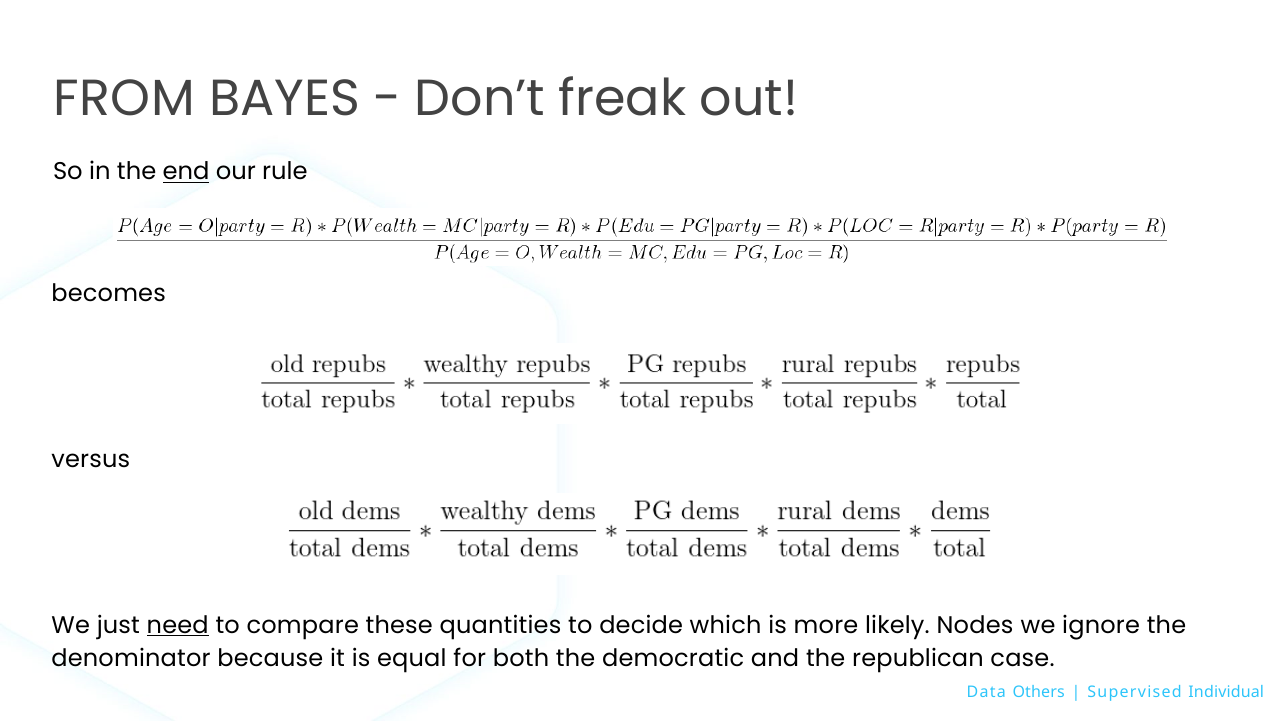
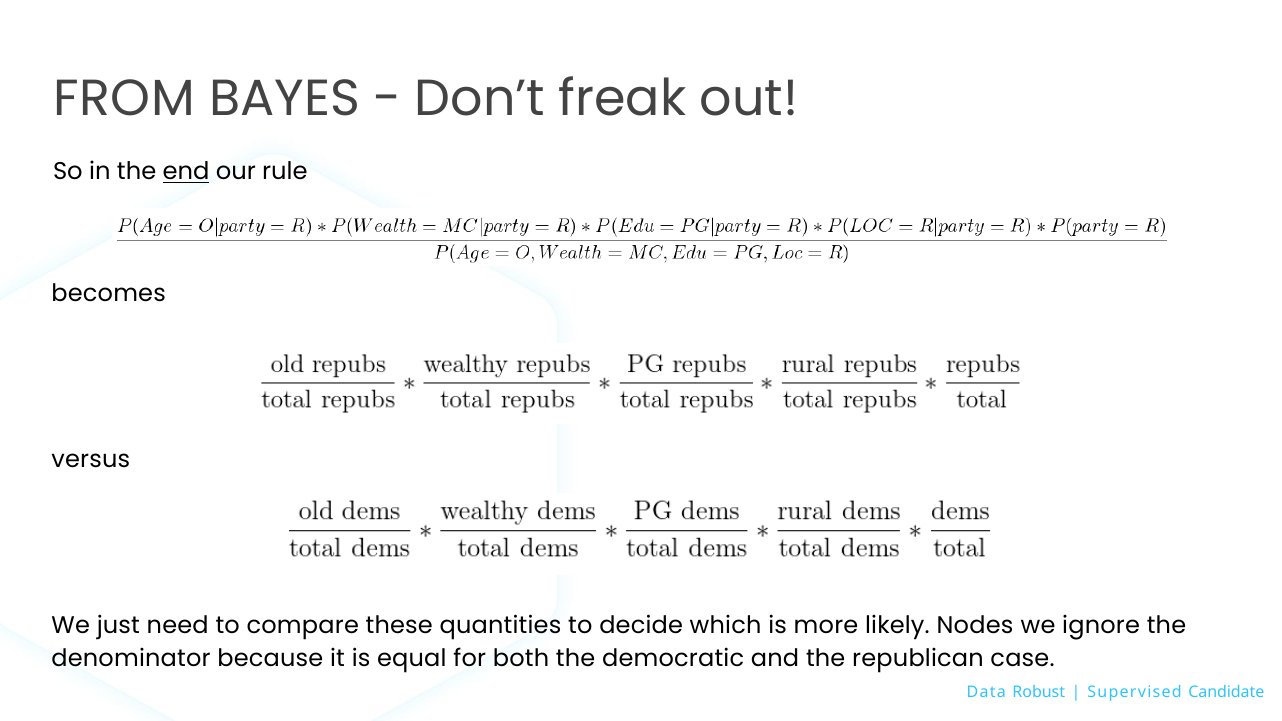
need underline: present -> none (178, 626)
Others: Others -> Robust (1039, 692)
Individual: Individual -> Candidate (1226, 692)
